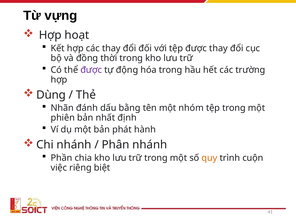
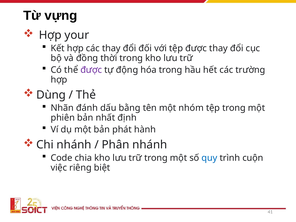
hoạt: hoạt -> your (77, 35)
Phần: Phần -> Code (62, 158)
quy colour: orange -> blue (209, 158)
